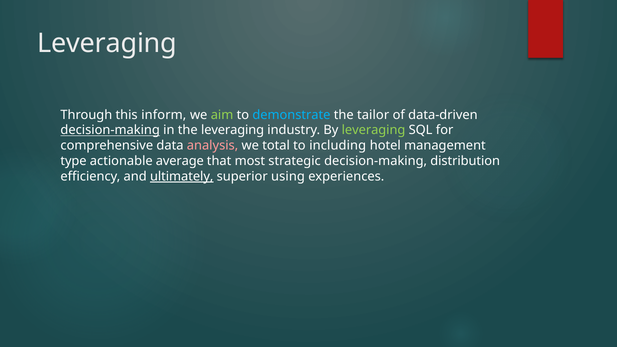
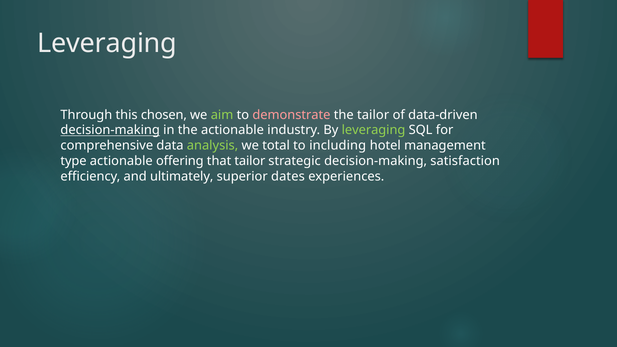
inform: inform -> chosen (164, 115)
demonstrate colour: light blue -> pink (291, 115)
the leveraging: leveraging -> actionable (232, 130)
analysis colour: pink -> light green (213, 146)
average: average -> offering (180, 161)
that most: most -> tailor (250, 161)
distribution: distribution -> satisfaction (465, 161)
ultimately underline: present -> none (182, 177)
using: using -> dates (288, 177)
